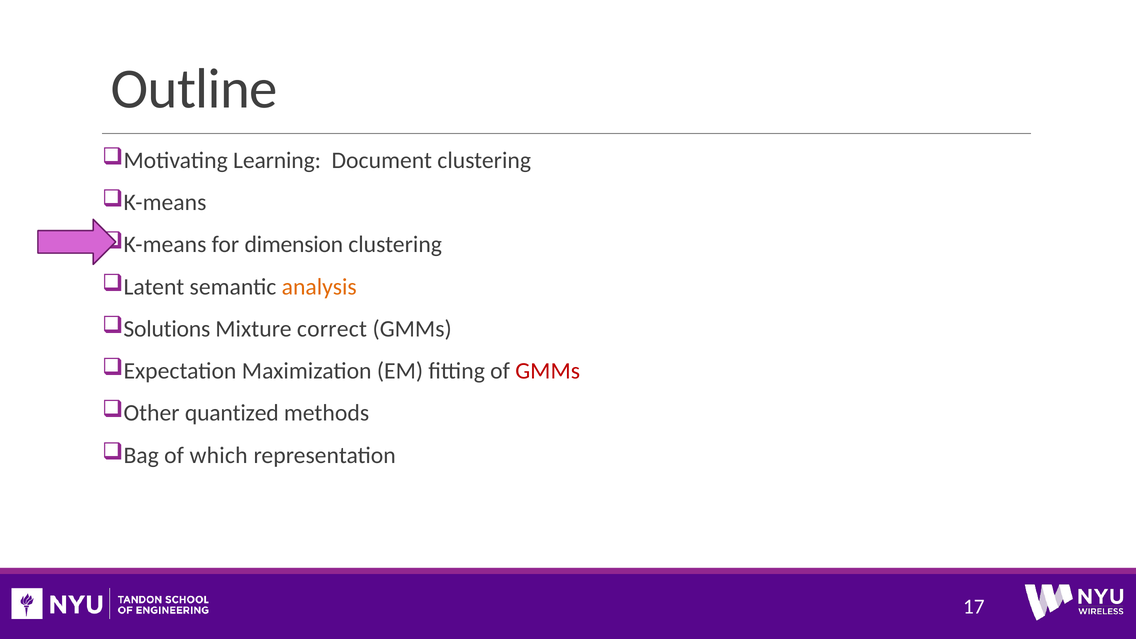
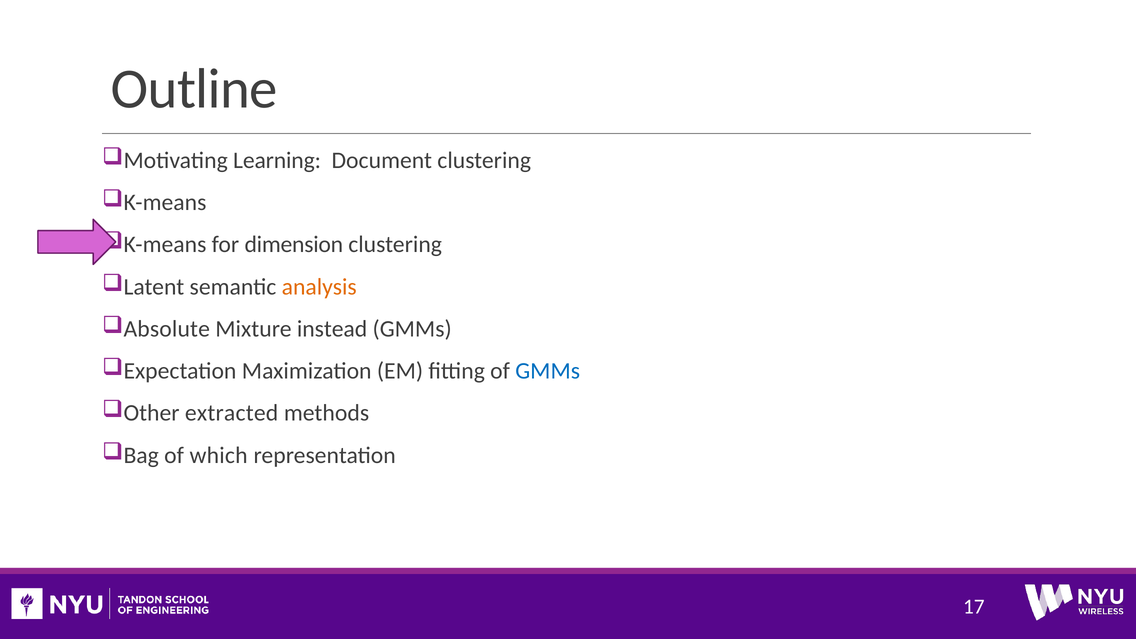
Solutions: Solutions -> Absolute (167, 329)
correct: correct -> instead (332, 329)
GMMs colour: red -> blue (548, 371)
quantized: quantized -> extracted (232, 413)
